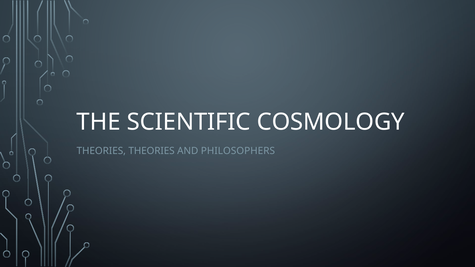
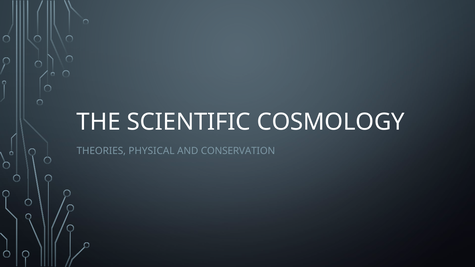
THEORIES THEORIES: THEORIES -> PHYSICAL (151, 151)
PHILOSOPHERS: PHILOSOPHERS -> CONSERVATION (238, 151)
